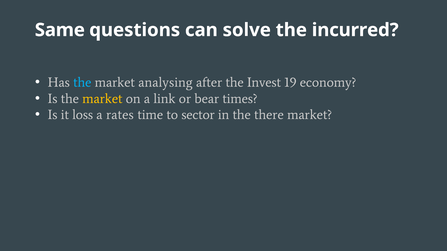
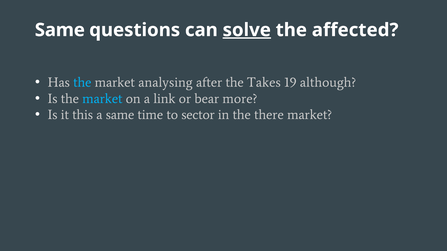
solve underline: none -> present (247, 30)
incurred: incurred -> affected (355, 30)
Invest: Invest -> Takes (264, 83)
economy: economy -> although (328, 83)
market colour: yellow -> light blue (102, 99)
times: times -> more (240, 99)
loss: loss -> this (83, 115)
a rates: rates -> same (120, 115)
